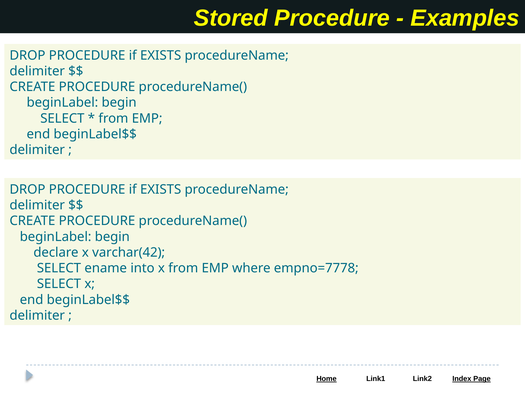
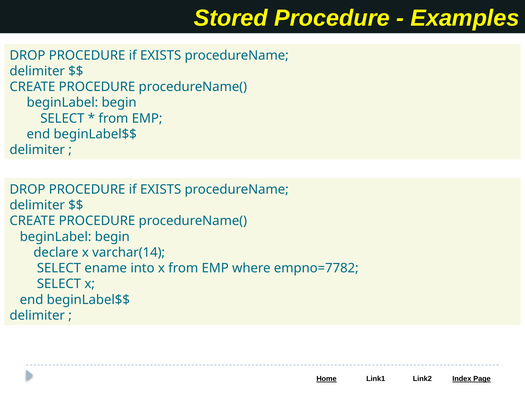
varchar(42: varchar(42 -> varchar(14 (129, 252)
empno=7778: empno=7778 -> empno=7782 (316, 268)
